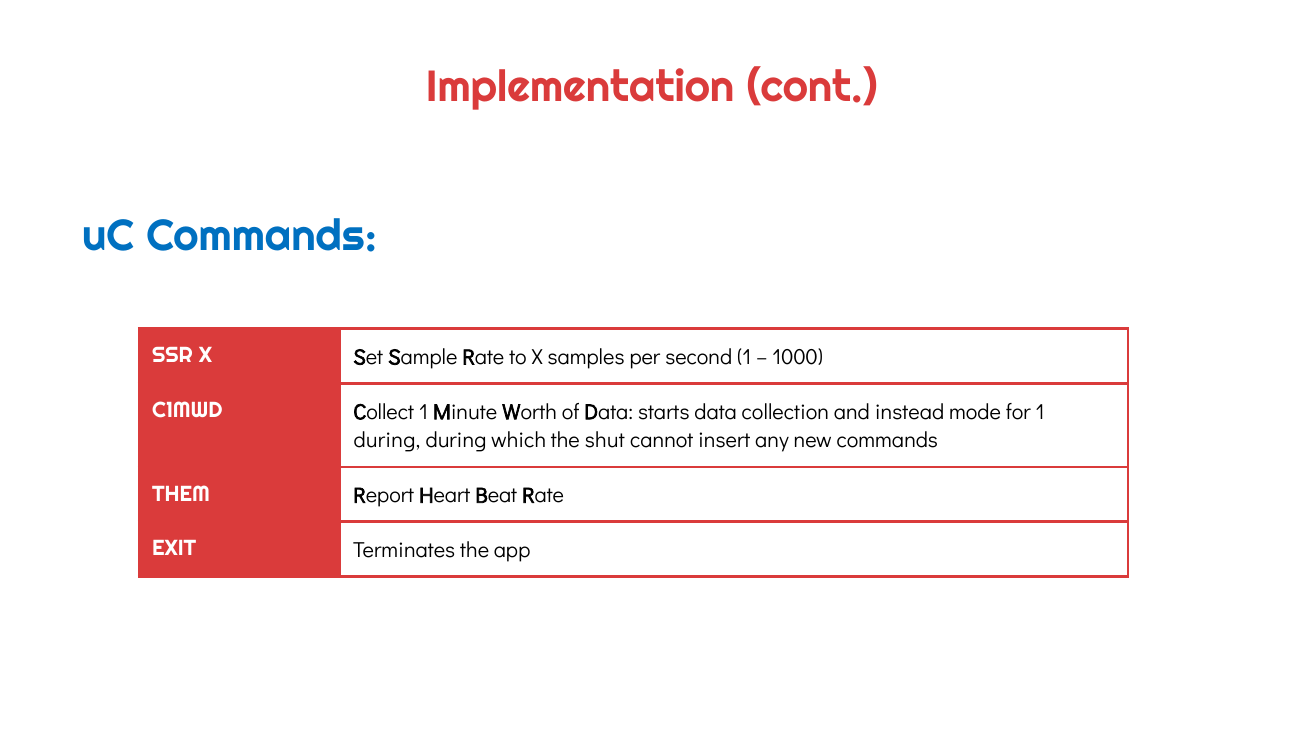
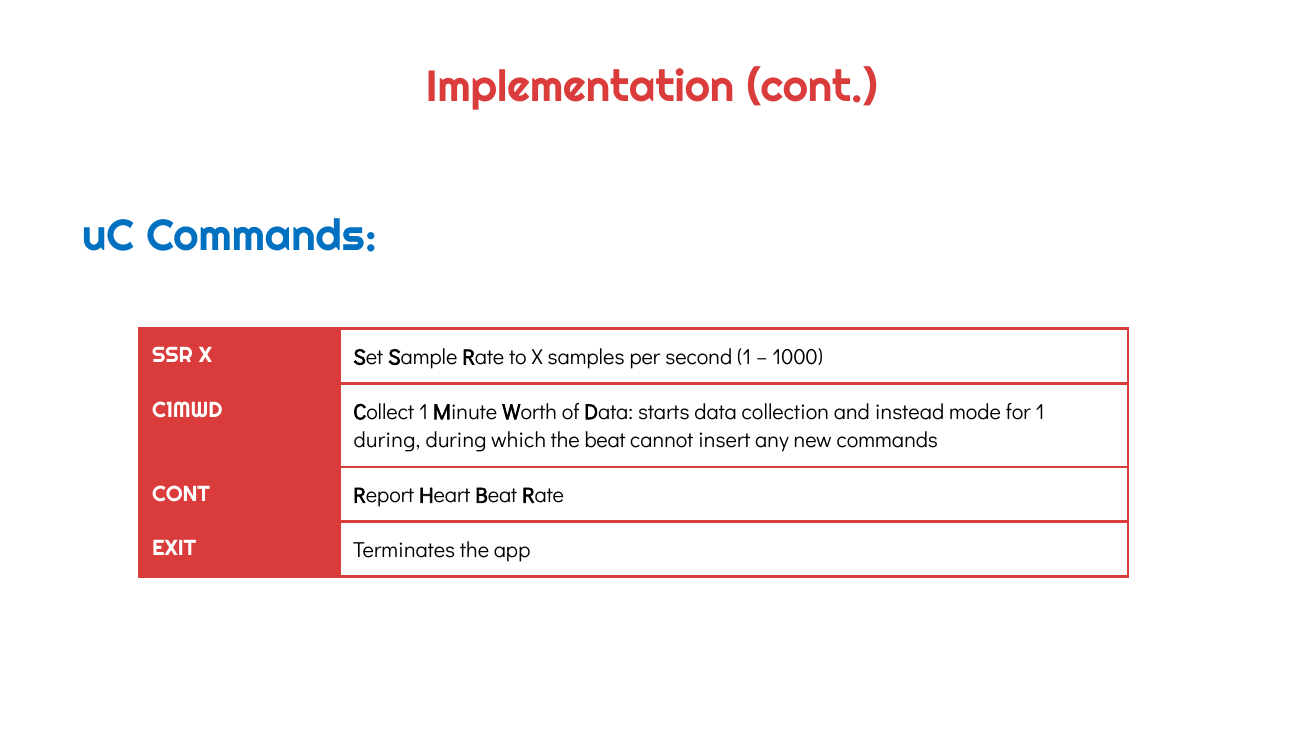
the shut: shut -> beat (605, 441)
THEM: THEM -> CONT (181, 494)
